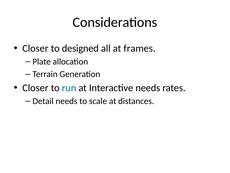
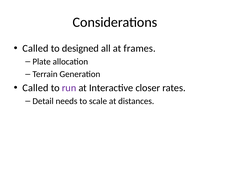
Closer: Closer -> Called (35, 48)
Closer: Closer -> Called (35, 88)
run colour: blue -> purple (69, 88)
Interactive needs: needs -> closer (148, 88)
